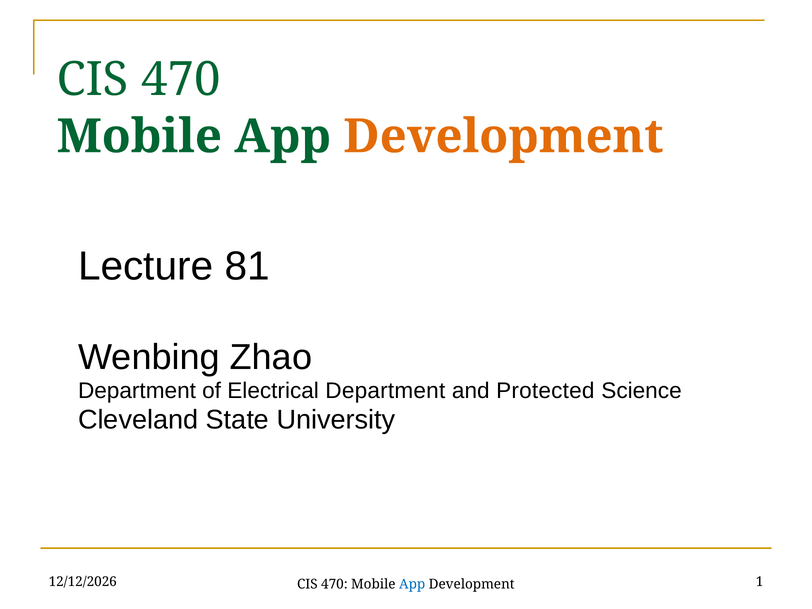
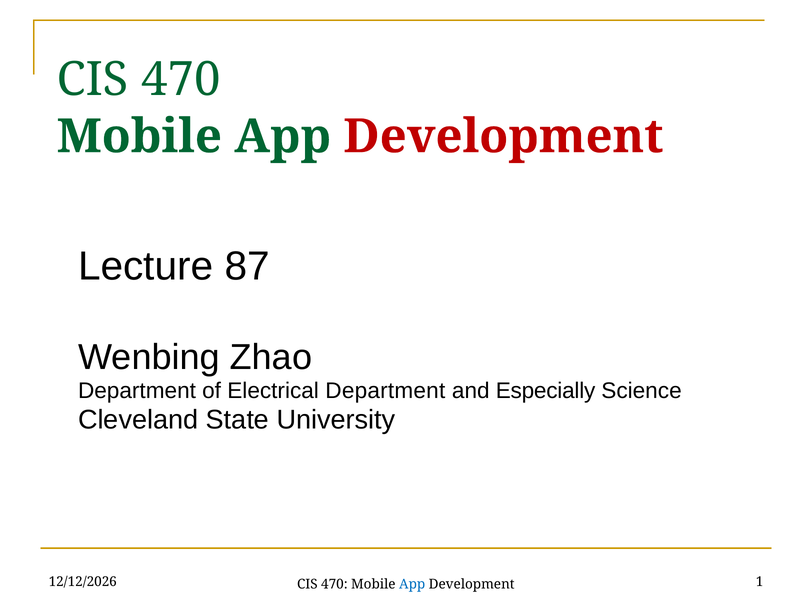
Development colour: orange -> red (503, 137)
81: 81 -> 87 (247, 266)
Protected: Protected -> Especially (546, 391)
